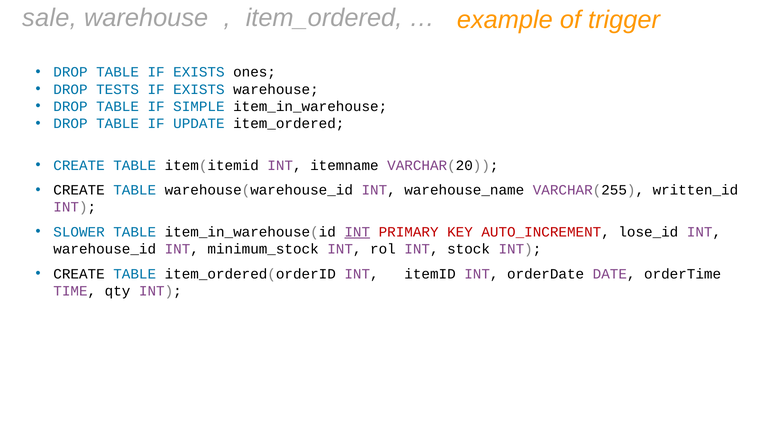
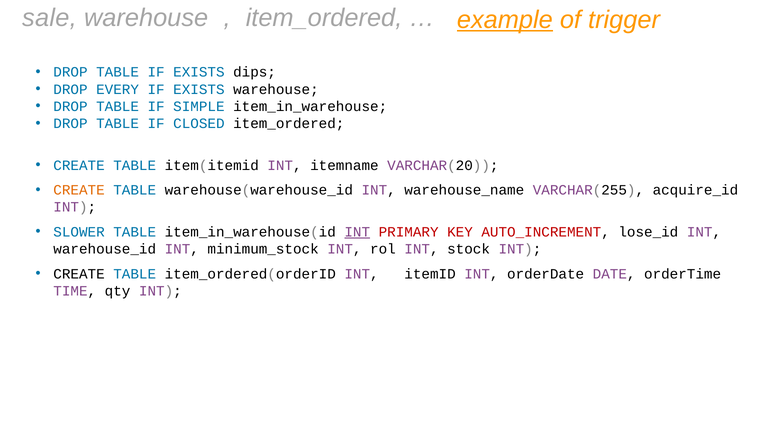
example underline: none -> present (505, 20)
ones: ones -> dips (255, 72)
TESTS: TESTS -> EVERY (118, 89)
UPDATE: UPDATE -> CLOSED (199, 124)
CREATE colour: black -> orange (79, 190)
written_id: written_id -> acquire_id (695, 190)
